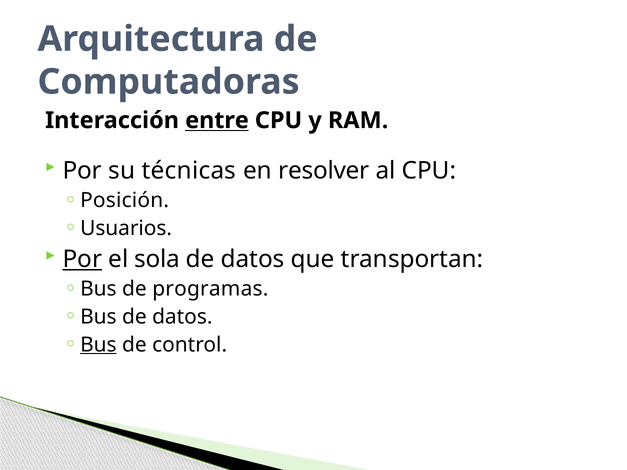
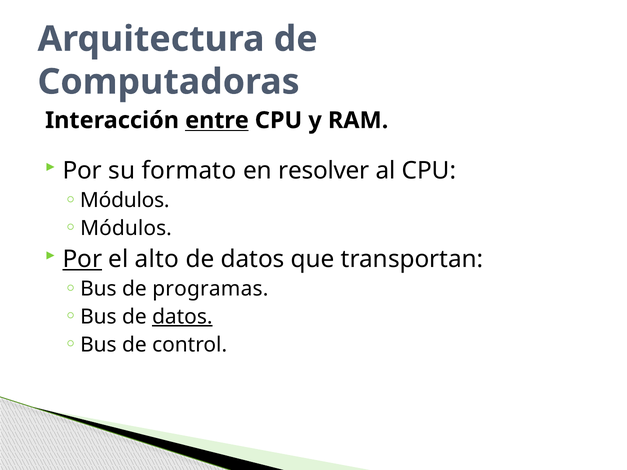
técnicas: técnicas -> formato (189, 171)
Posición: Posición -> Módulos (125, 201)
Usuarios: Usuarios -> Módulos (126, 228)
sola: sola -> alto (157, 259)
datos underline: none -> present (182, 317)
Bus underline: present -> none (98, 345)
